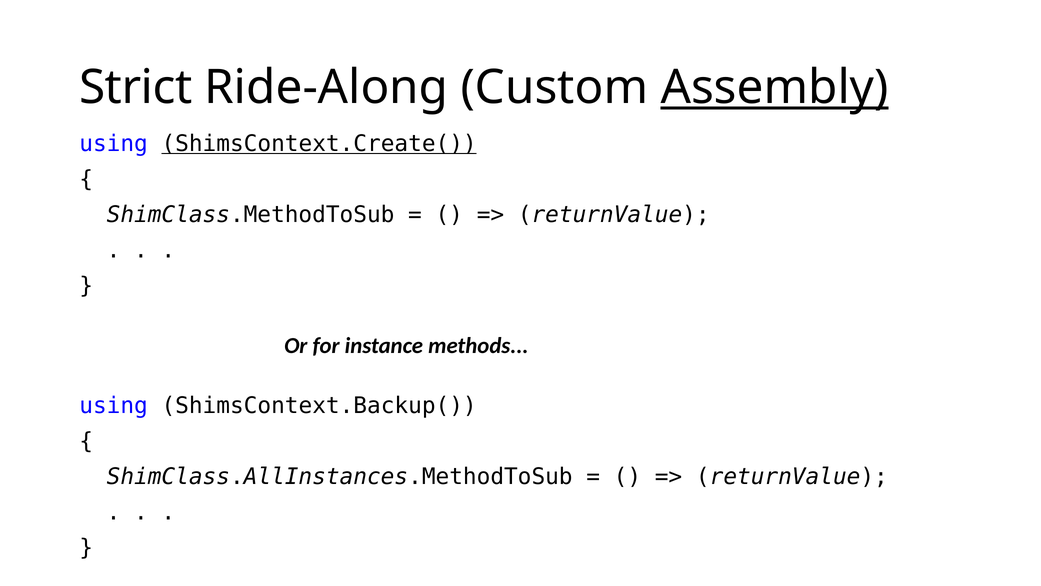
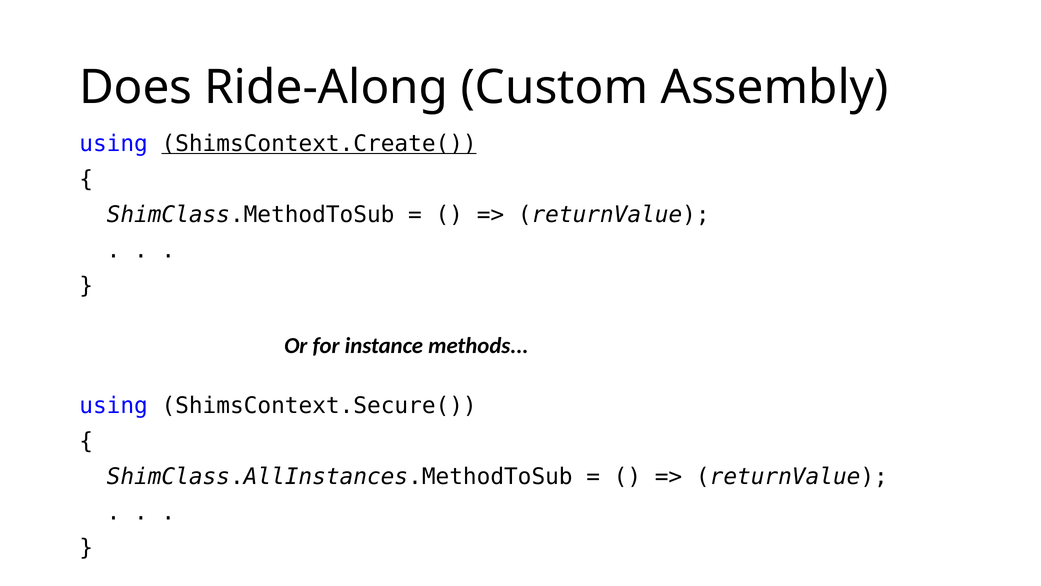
Strict: Strict -> Does (136, 87)
Assembly underline: present -> none (775, 87)
ShimsContext.Backup(: ShimsContext.Backup( -> ShimsContext.Secure( (319, 405)
